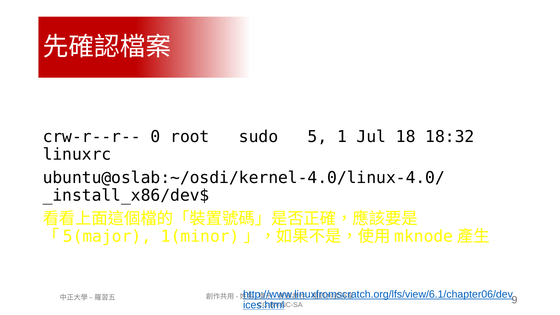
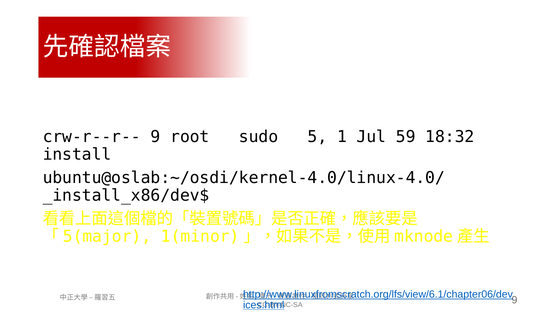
crw-r--r-- 0: 0 -> 9 (156, 137)
18: 18 -> 59 (406, 137)
linuxrc: linuxrc -> install (77, 154)
